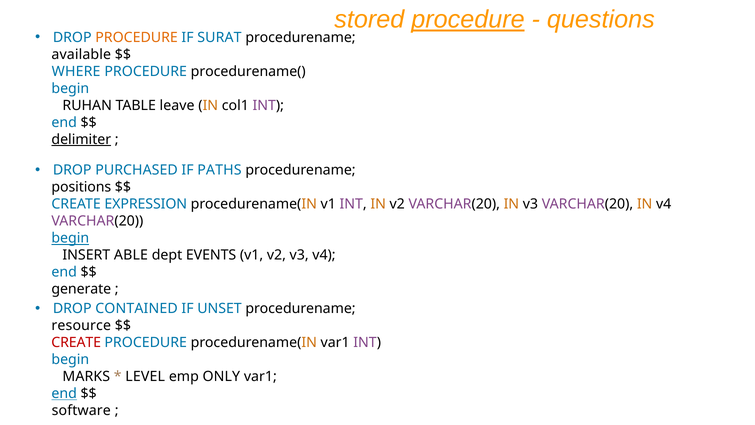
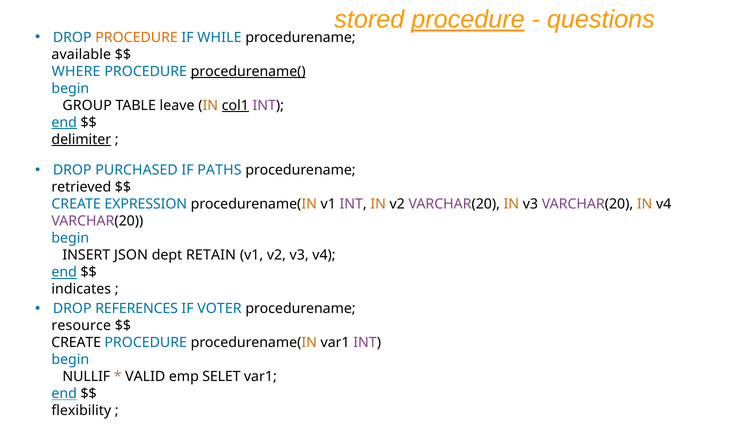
SURAT: SURAT -> WHILE (219, 37)
procedurename( underline: none -> present (248, 71)
RUHAN: RUHAN -> GROUP (87, 105)
col1 underline: none -> present (235, 105)
end underline: none -> present (64, 122)
positions: positions -> retrieved (81, 187)
begin underline: present -> none (70, 238)
ABLE: ABLE -> JSON (131, 255)
EVENTS: EVENTS -> RETAIN (211, 255)
end underline: none -> present (64, 272)
generate: generate -> indicates (81, 289)
CONTAINED: CONTAINED -> REFERENCES (137, 308)
UNSET: UNSET -> VOTER (219, 308)
CREATE colour: red -> black (76, 342)
MARKS: MARKS -> NULLIF (86, 376)
LEVEL: LEVEL -> VALID (145, 376)
ONLY: ONLY -> SELET (221, 376)
software: software -> flexibility (81, 410)
